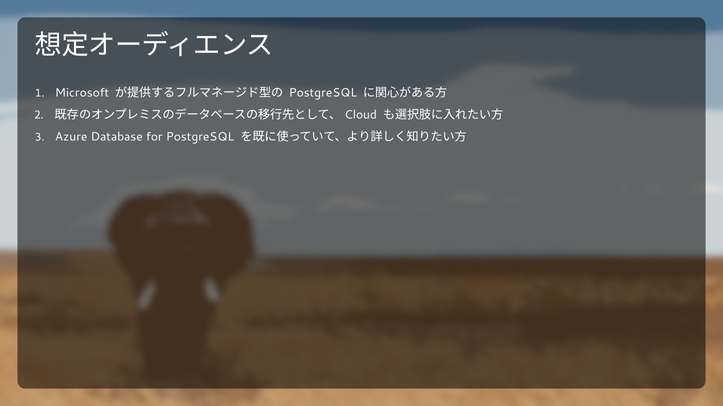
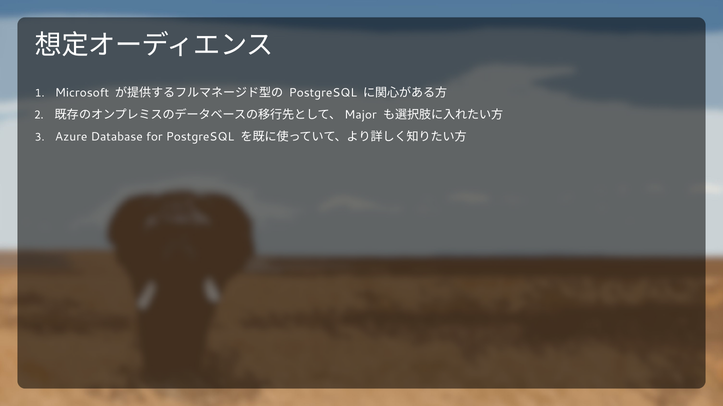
Cloud: Cloud -> Major (361, 115)
